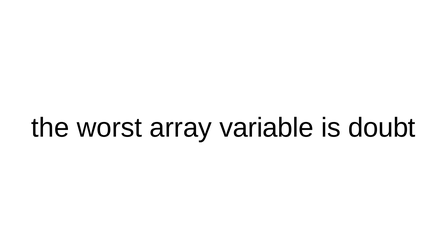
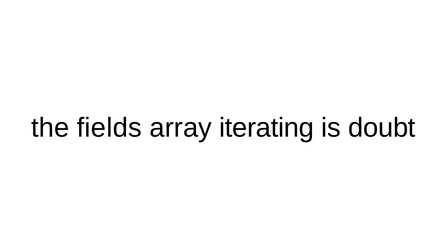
worst: worst -> fields (109, 128)
variable: variable -> iterating (267, 128)
